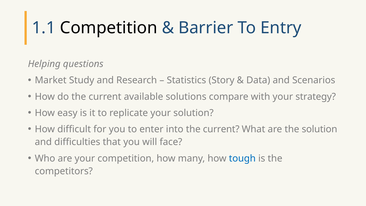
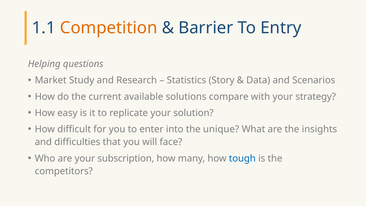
Competition colour: black -> orange (109, 28)
into the current: current -> unique (221, 129)
the solution: solution -> insights (319, 129)
your competition: competition -> subscription (126, 158)
